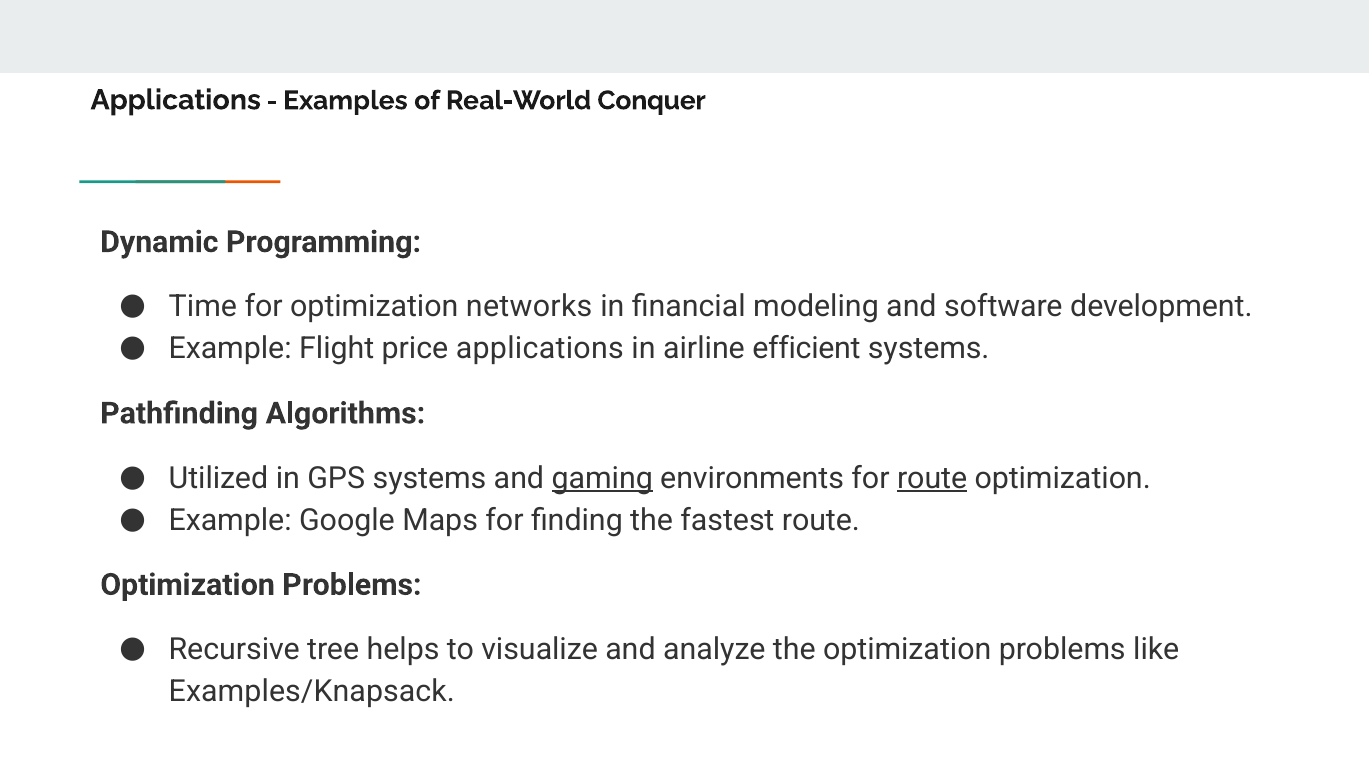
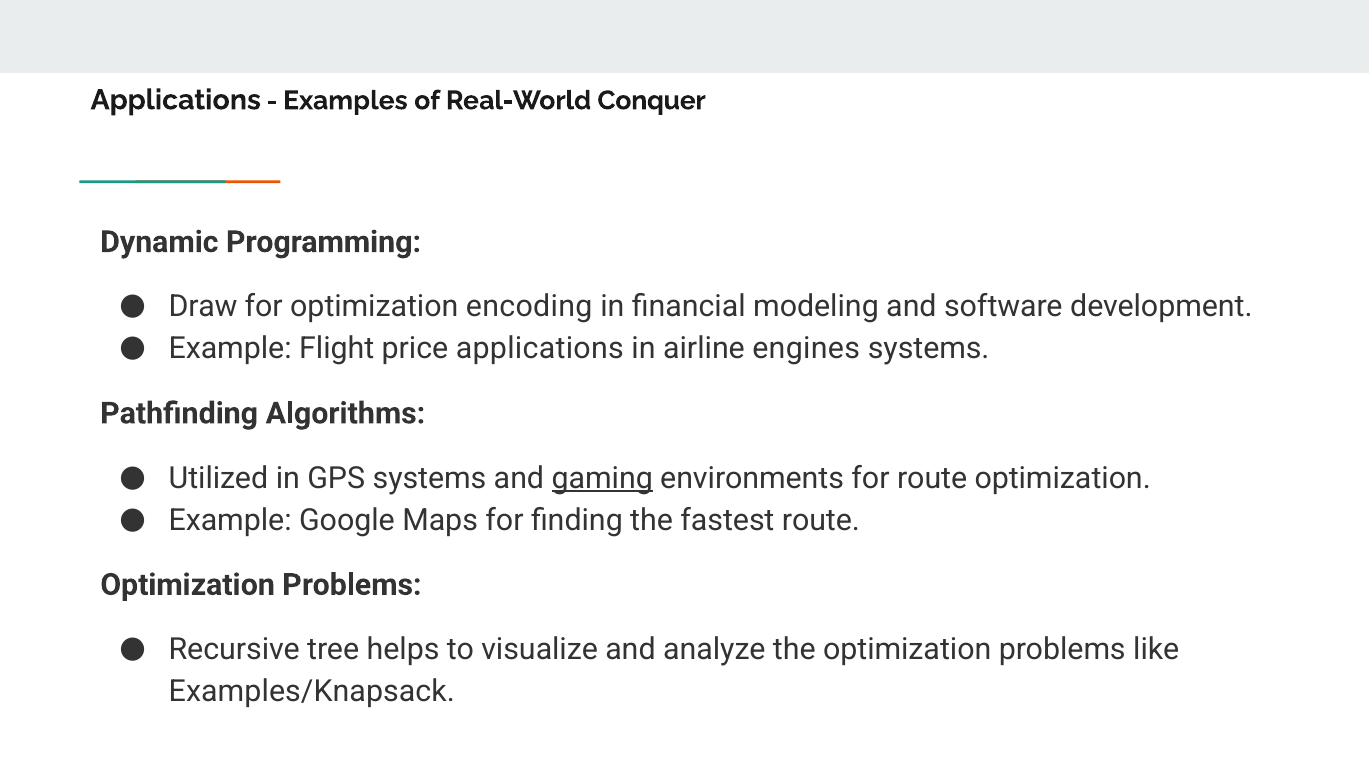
Time: Time -> Draw (203, 307)
networks: networks -> encoding (529, 307)
efficient: efficient -> engines (806, 349)
route underline: present -> none (932, 478)
